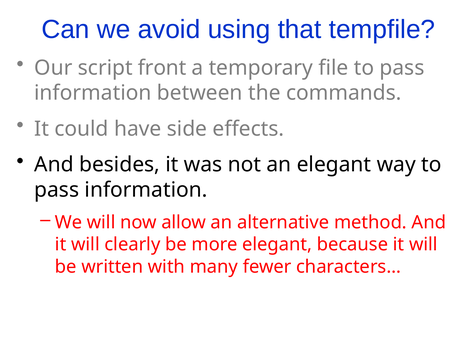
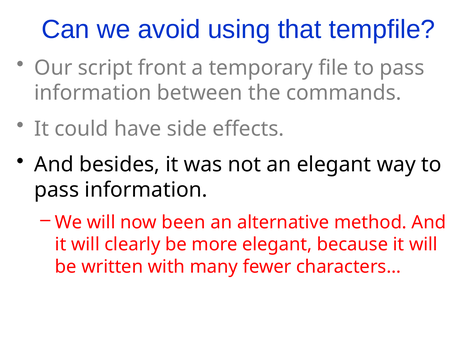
allow: allow -> been (184, 222)
